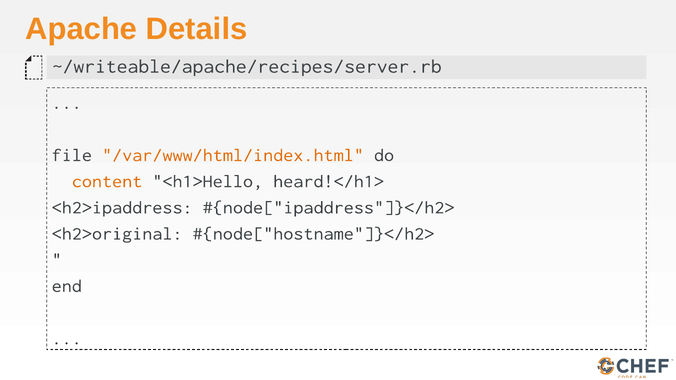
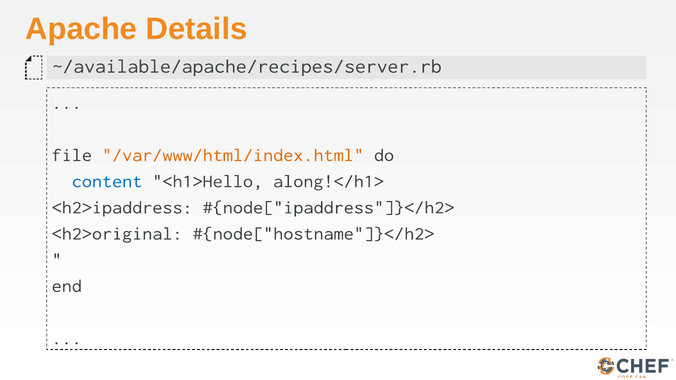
~/writeable/apache/recipes/server.rb: ~/writeable/apache/recipes/server.rb -> ~/available/apache/recipes/server.rb (247, 66)
content colour: orange -> blue (107, 181)
heard!</h1>: heard!</h1> -> along!</h1> (329, 181)
